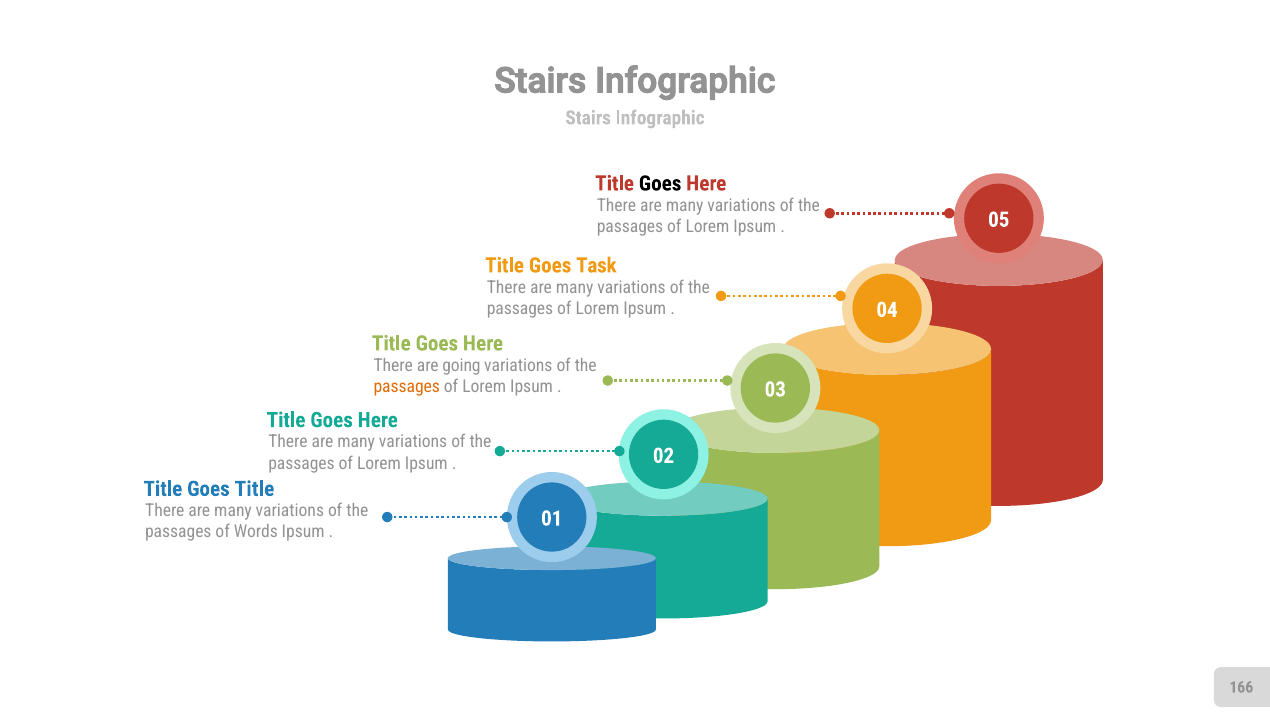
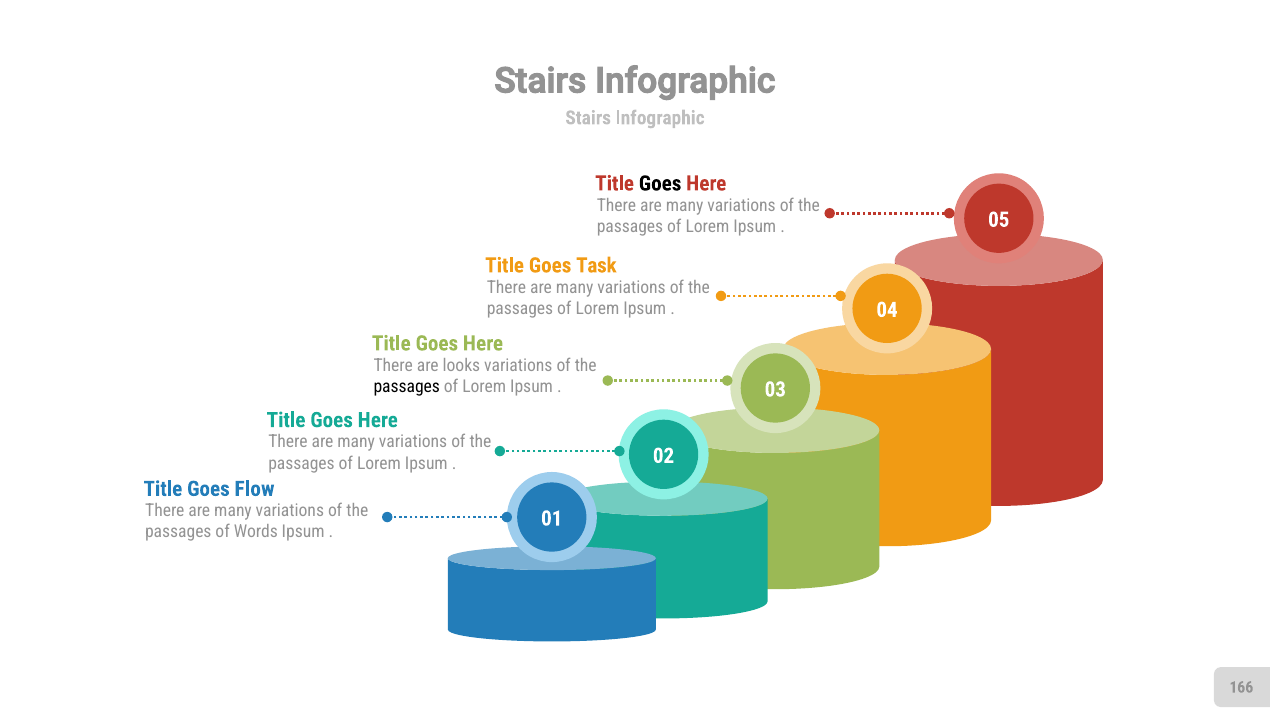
going: going -> looks (461, 366)
passages colour: orange -> black (407, 387)
Goes Title: Title -> Flow (254, 489)
